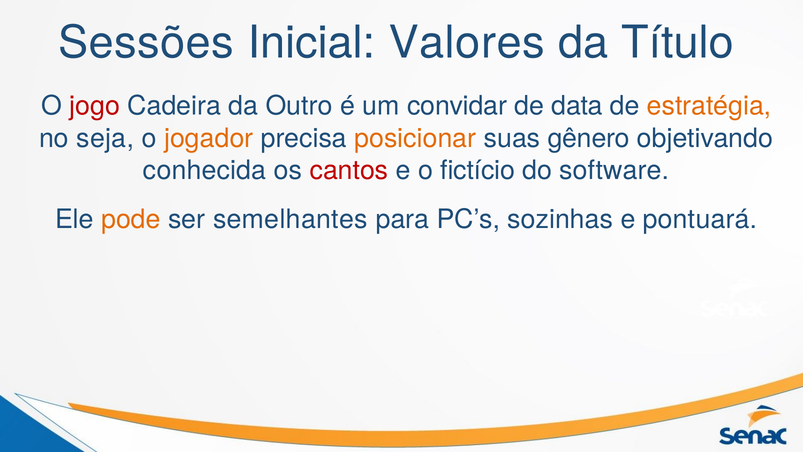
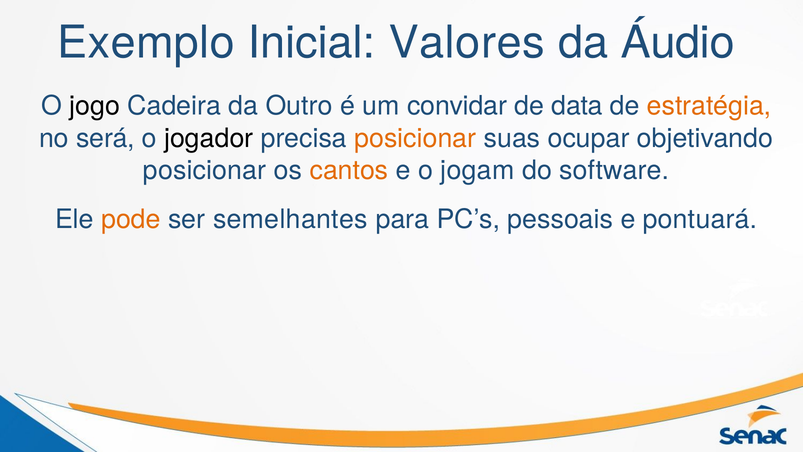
Sessões: Sessões -> Exemplo (146, 43)
Título: Título -> Áudio (678, 43)
jogo colour: red -> black (95, 106)
seja: seja -> será (105, 138)
jogador colour: orange -> black (209, 138)
gênero: gênero -> ocupar (589, 138)
conhecida: conhecida -> posicionar (205, 170)
cantos colour: red -> orange (349, 170)
fictício: fictício -> jogam (477, 170)
sozinhas: sozinhas -> pessoais (560, 219)
